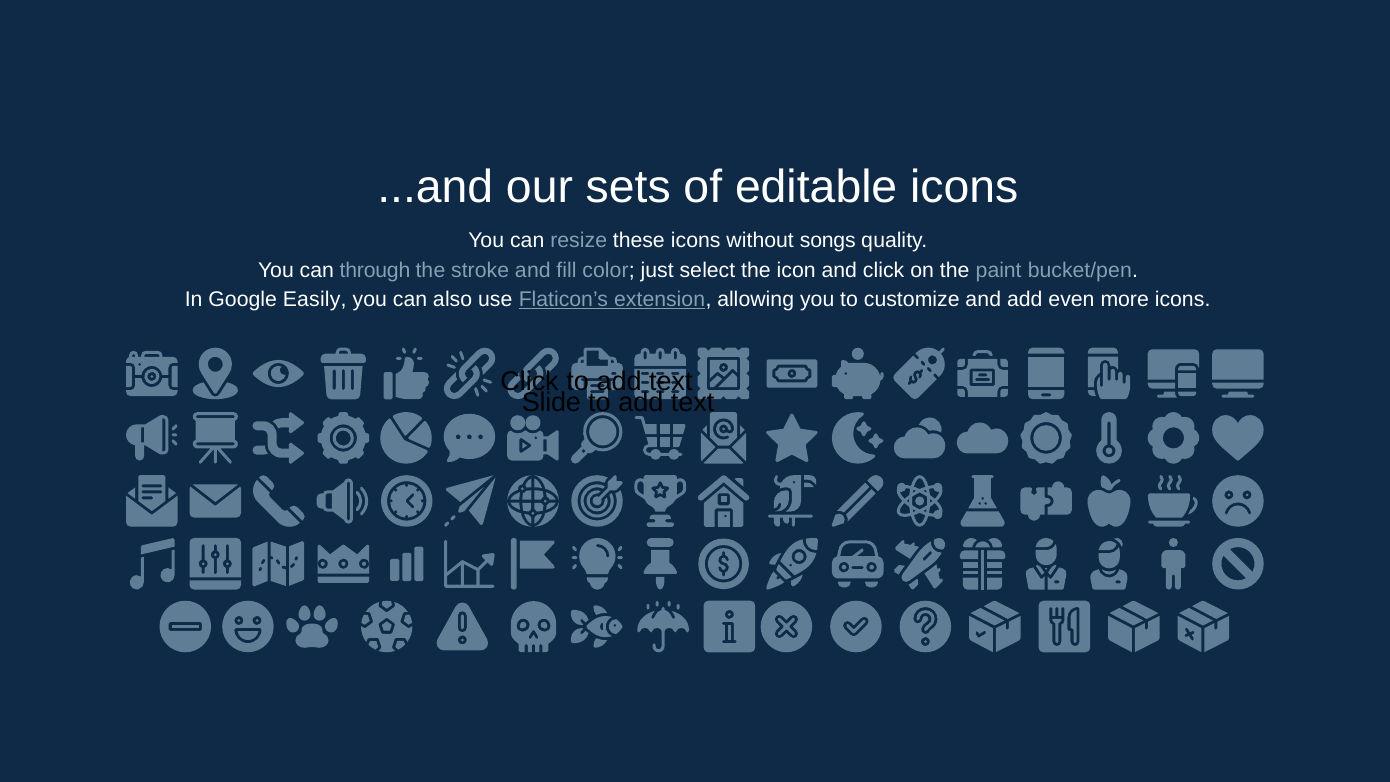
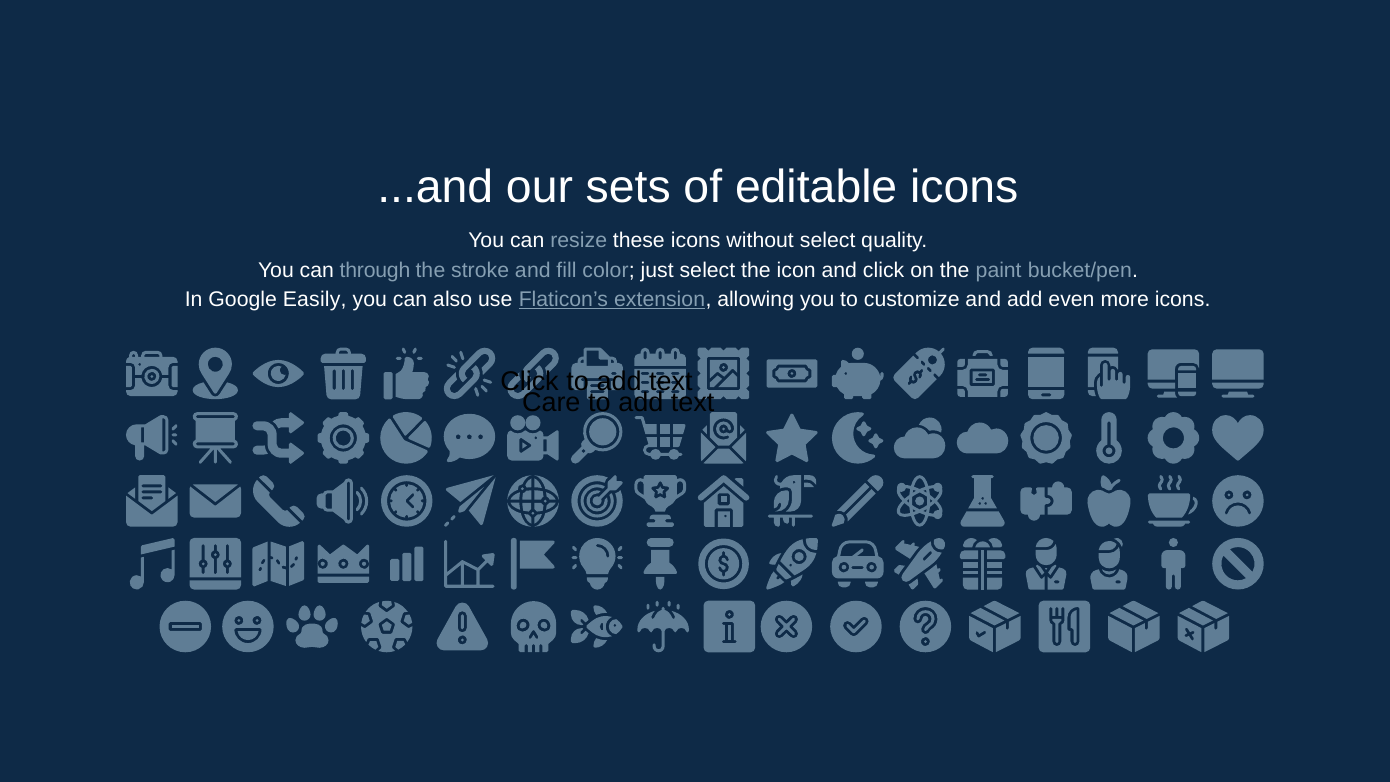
without songs: songs -> select (828, 241)
Slide: Slide -> Care (551, 403)
